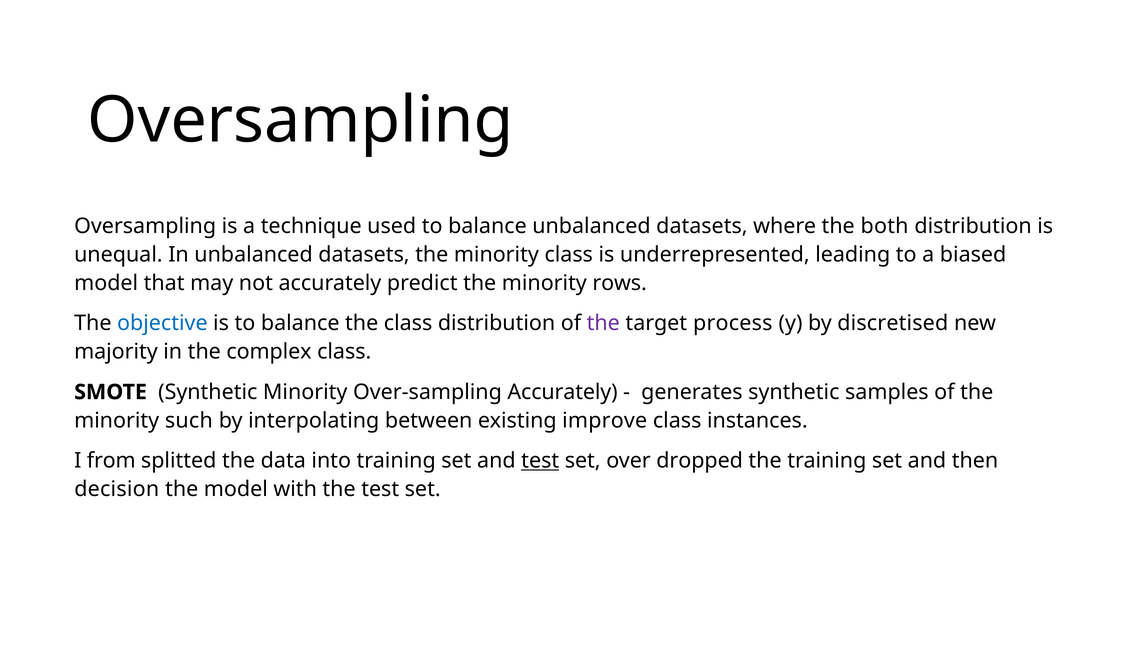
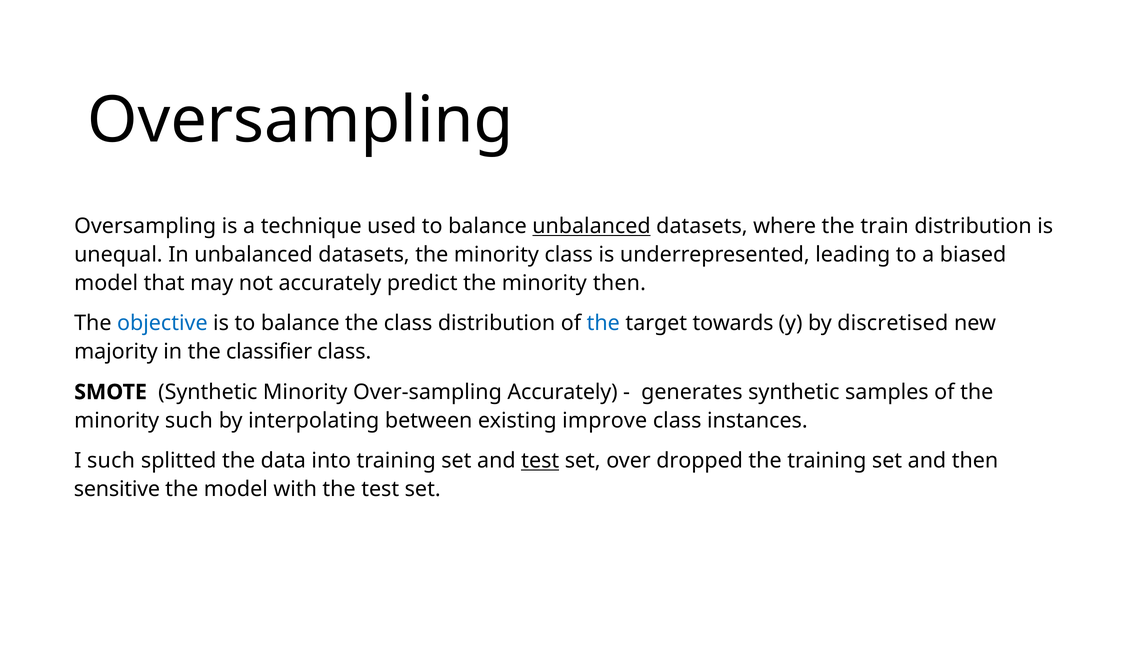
unbalanced underline: none -> present (591, 226)
both: both -> train (885, 226)
minority rows: rows -> then (619, 283)
the colour: purple -> blue (603, 323)
process: process -> towards (733, 323)
complex: complex -> classifier (269, 352)
I from: from -> such (111, 461)
decision: decision -> sensitive (117, 489)
